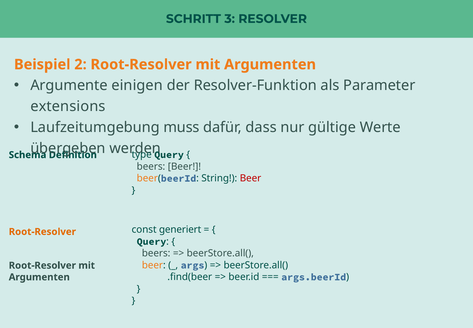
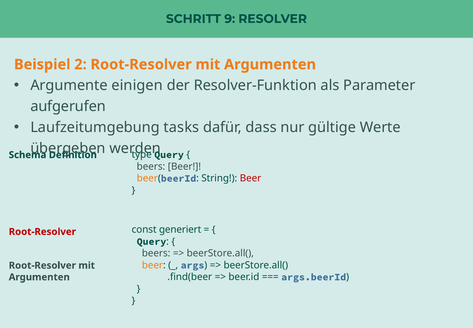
3: 3 -> 9 (230, 19)
extensions: extensions -> aufgerufen (68, 106)
muss: muss -> tasks (181, 127)
Root-Resolver colour: orange -> red (42, 231)
